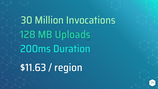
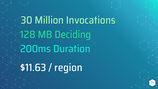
Uploads: Uploads -> Deciding (73, 35)
